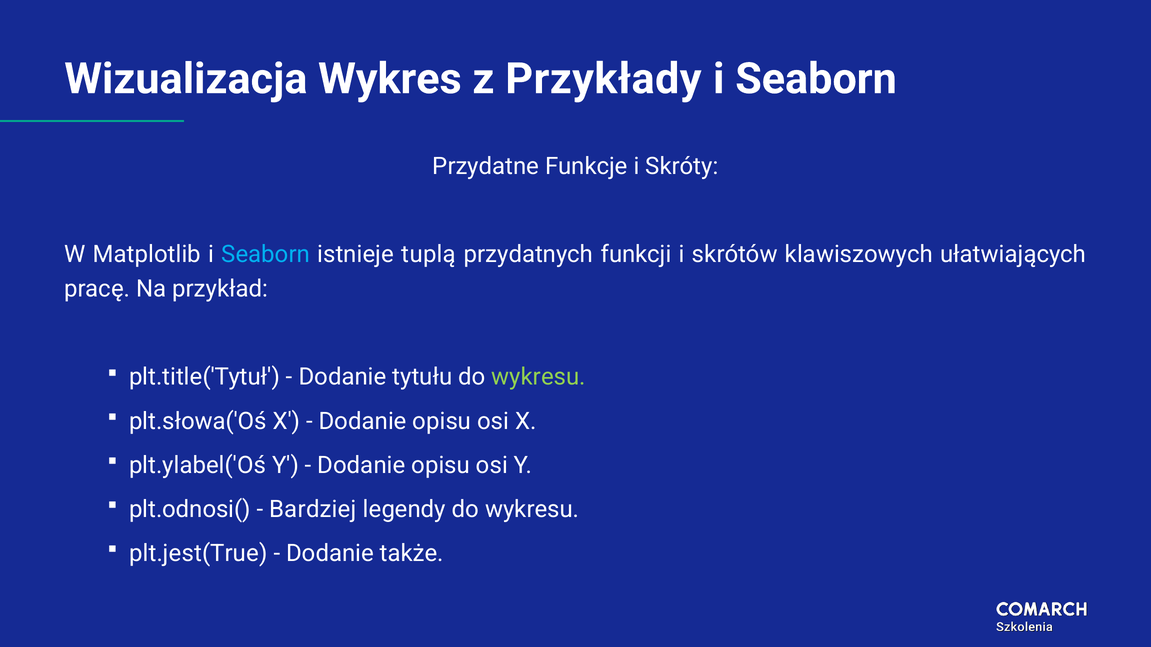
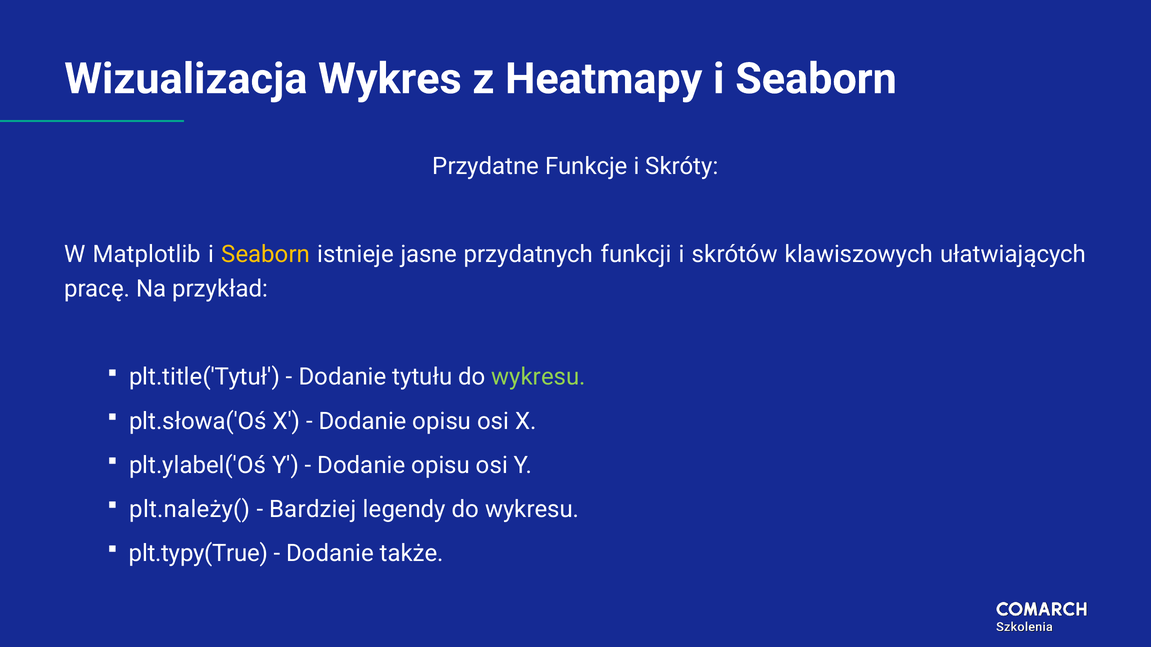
Przykłady: Przykłady -> Heatmapy (604, 79)
Seaborn colour: light blue -> yellow (266, 255)
tuplą: tuplą -> jasne (429, 255)
plt.odnosi(: plt.odnosi( -> plt.należy( (190, 510)
plt.jest(True: plt.jest(True -> plt.typy(True (198, 554)
